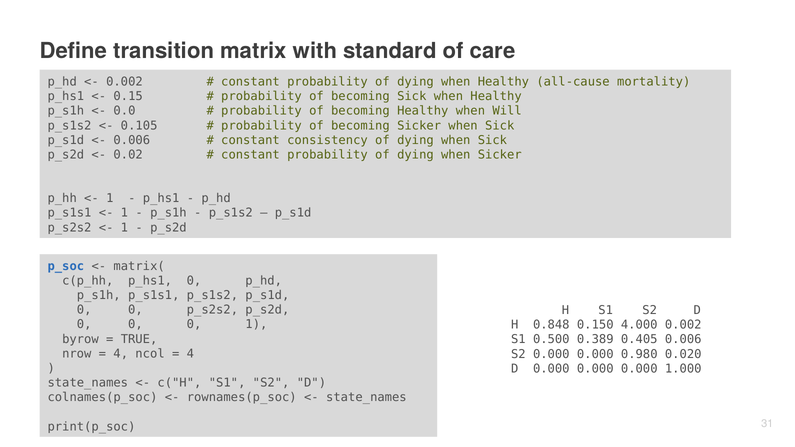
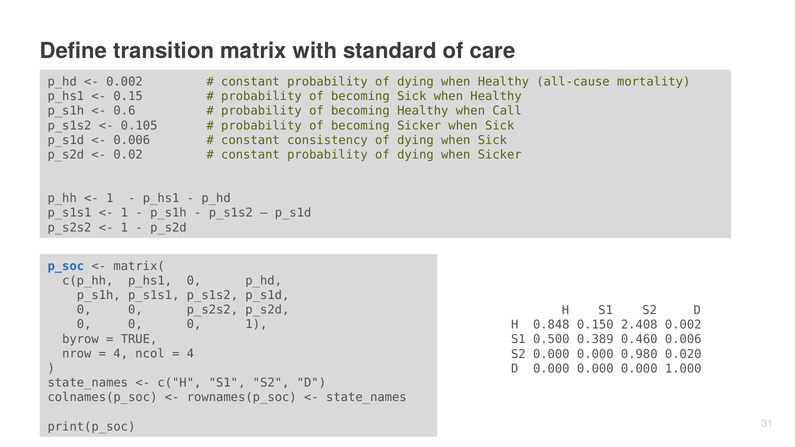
0.0: 0.0 -> 0.6 (124, 111)
Will: Will -> Call (507, 111)
4.000: 4.000 -> 2.408 (639, 325)
0.405: 0.405 -> 0.460 (639, 340)
